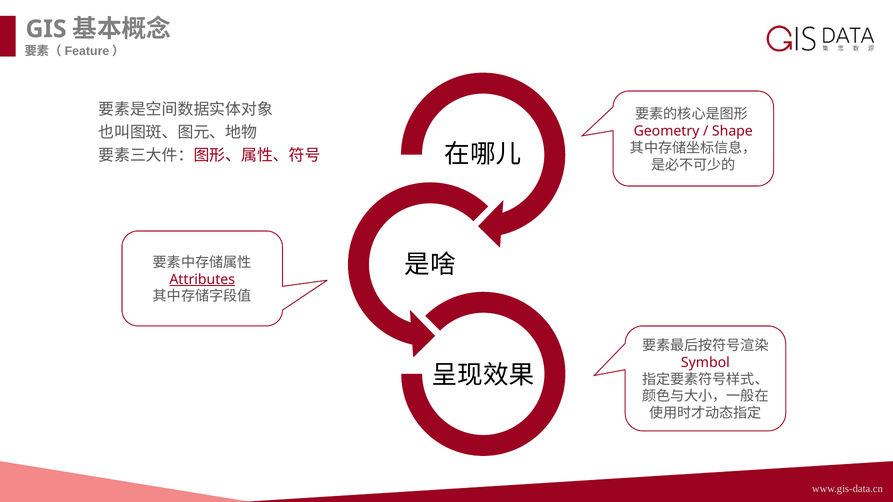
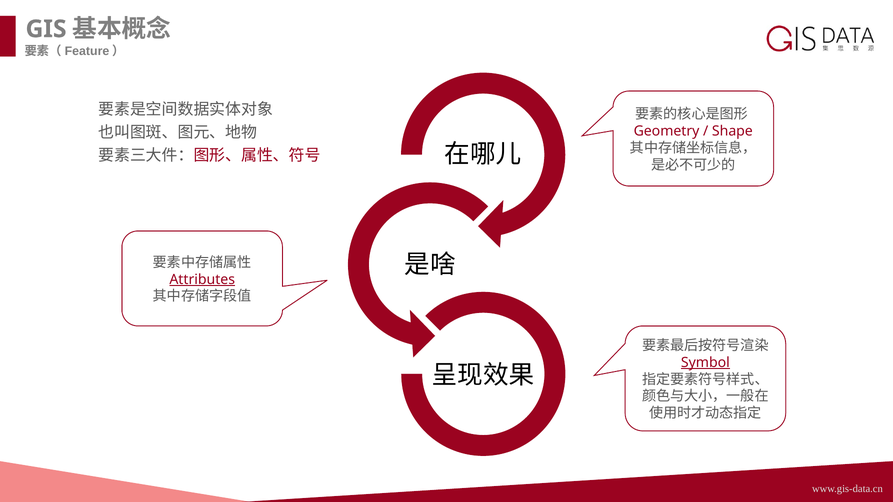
Symbol underline: none -> present (705, 363)
